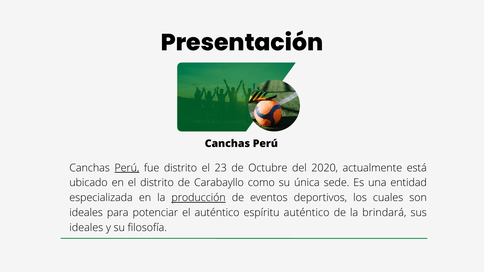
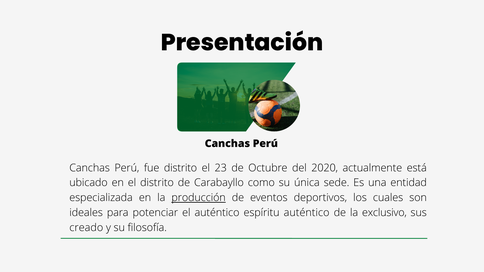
Perú underline: present -> none (127, 168)
brindará: brindará -> exclusivo (384, 213)
ideales: ideales -> creado (86, 228)
